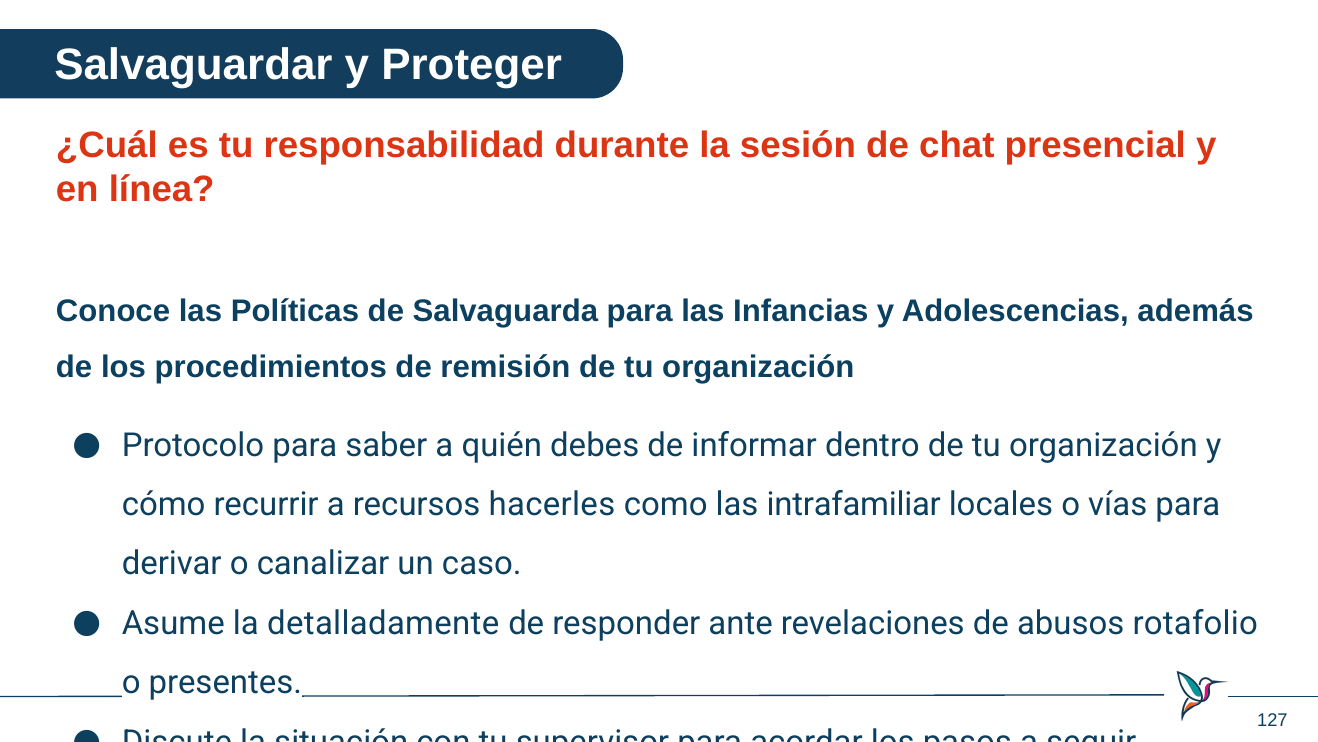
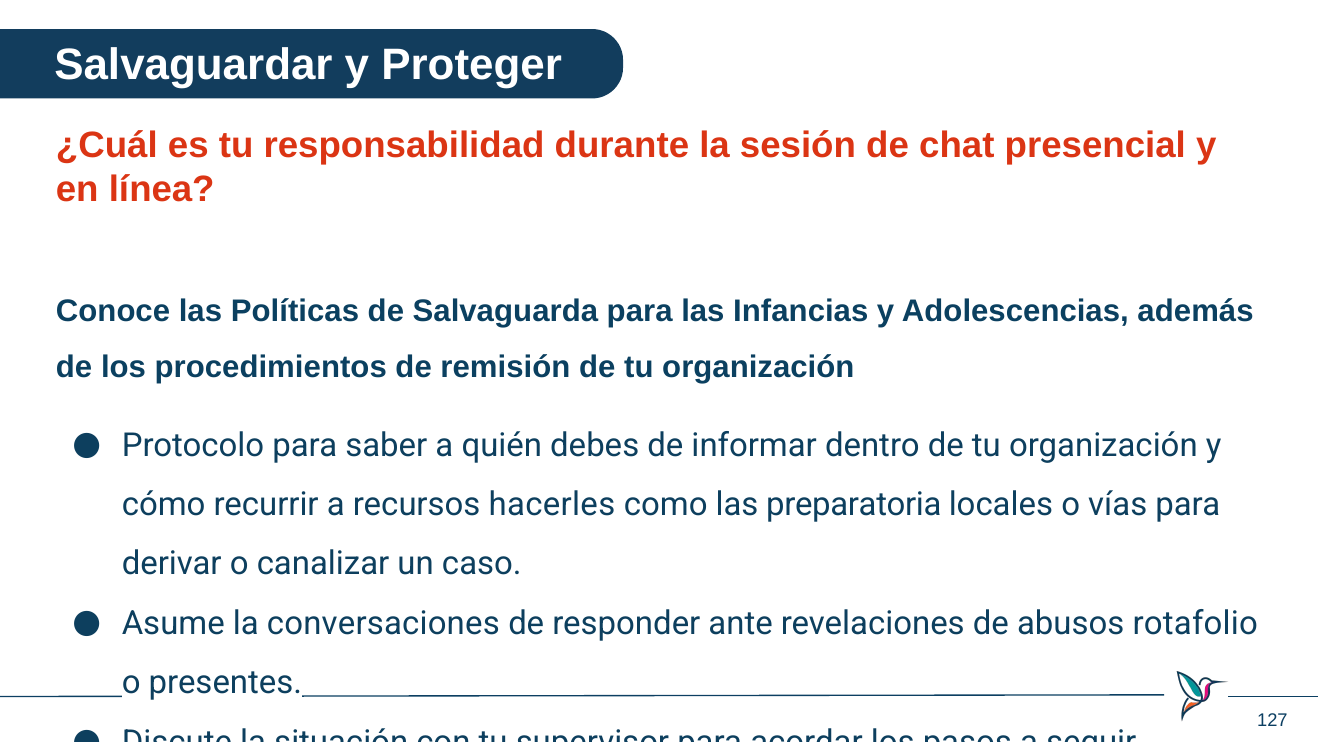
intrafamiliar: intrafamiliar -> preparatoria (854, 504)
detalladamente: detalladamente -> conversaciones (383, 623)
